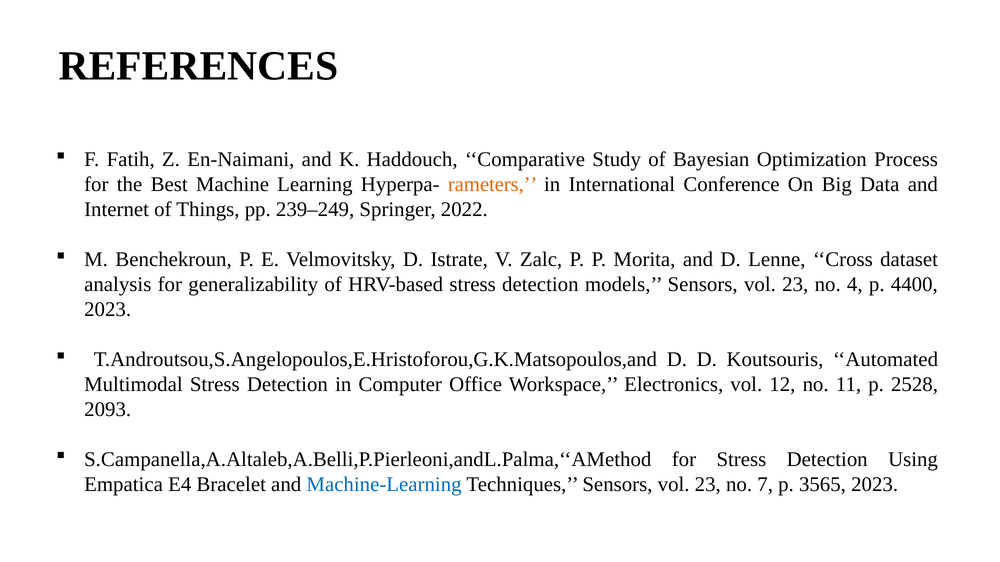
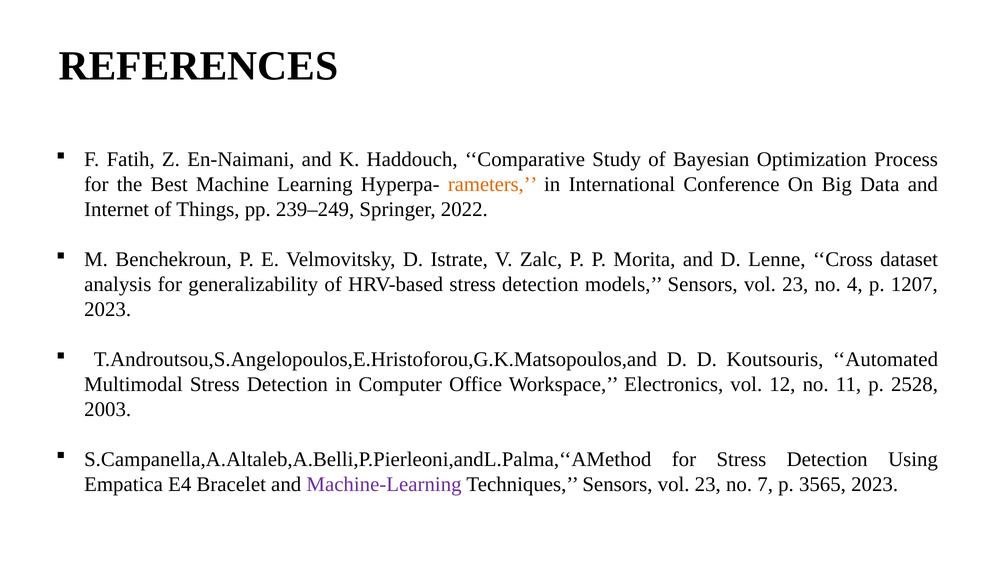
4400: 4400 -> 1207 (914, 285)
2093: 2093 -> 2003 (108, 410)
Machine-Learning colour: blue -> purple (384, 485)
